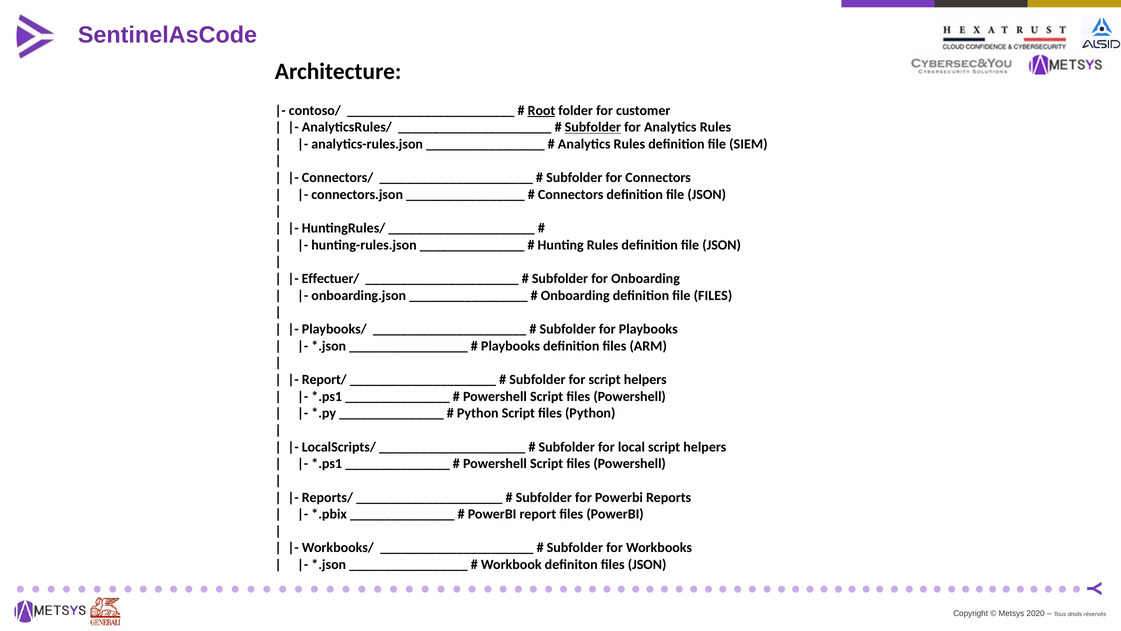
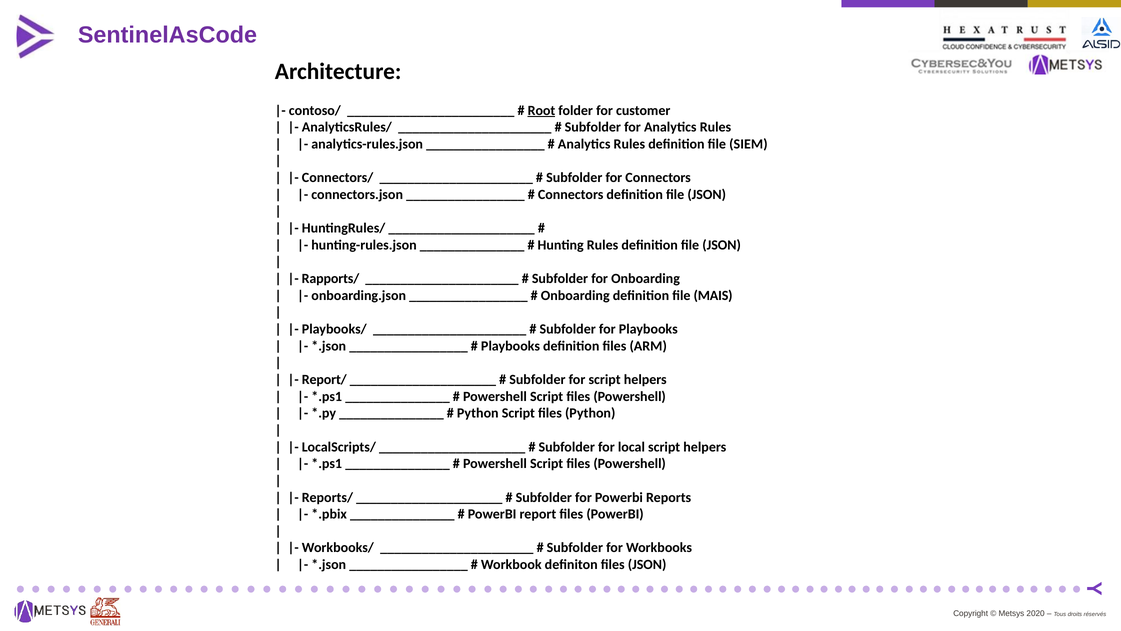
Subfolder underline: present -> none (593, 127)
Effectuer/: Effectuer/ -> Rapports/ (331, 278)
file FILES: FILES -> MAIS (713, 295)
